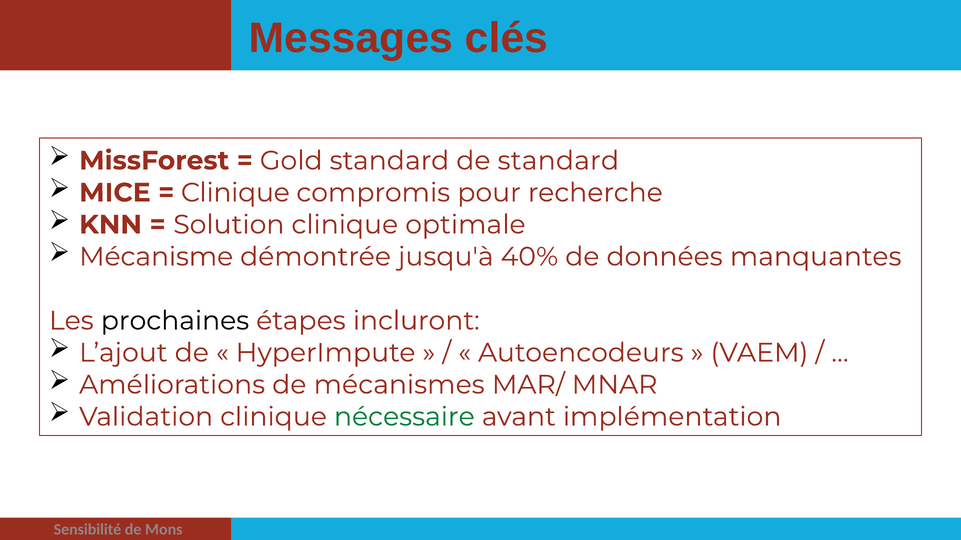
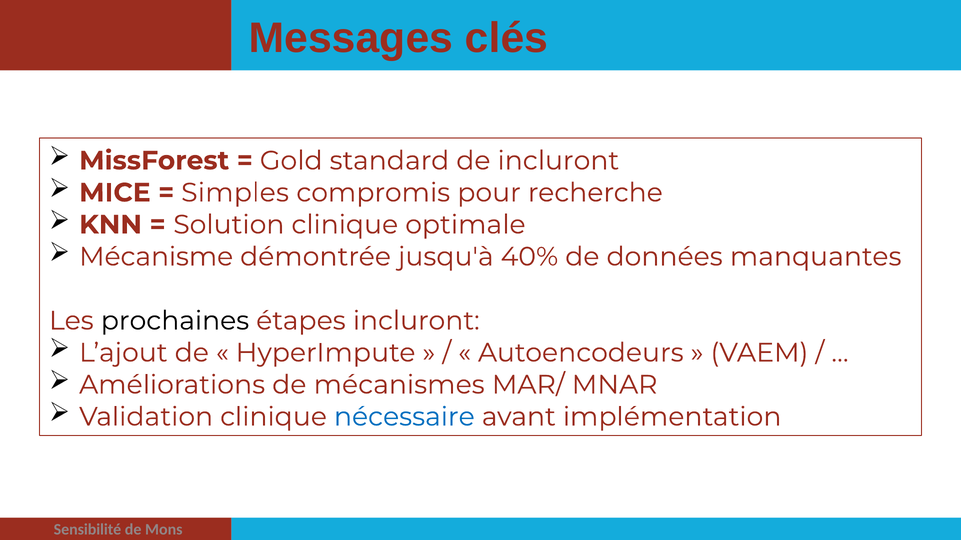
de standard: standard -> incluront (558, 161)
Clinique: Clinique -> Simples (235, 193)
nécessaire colour: green -> blue (404, 417)
